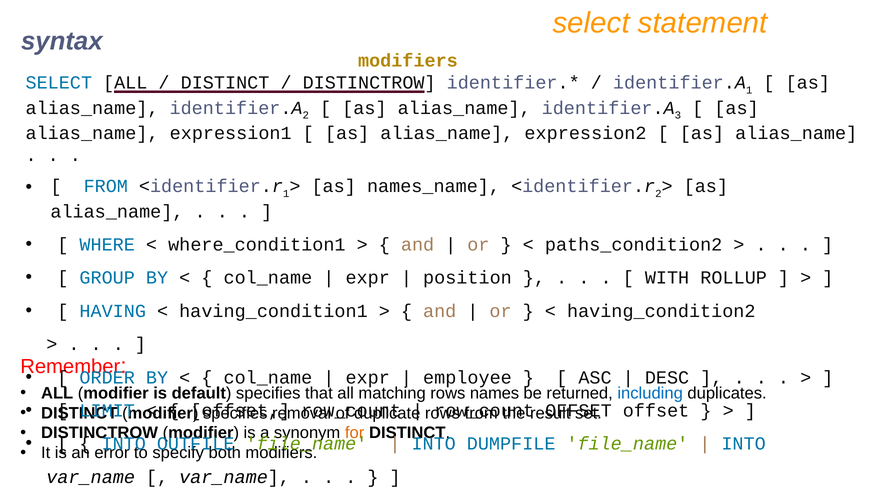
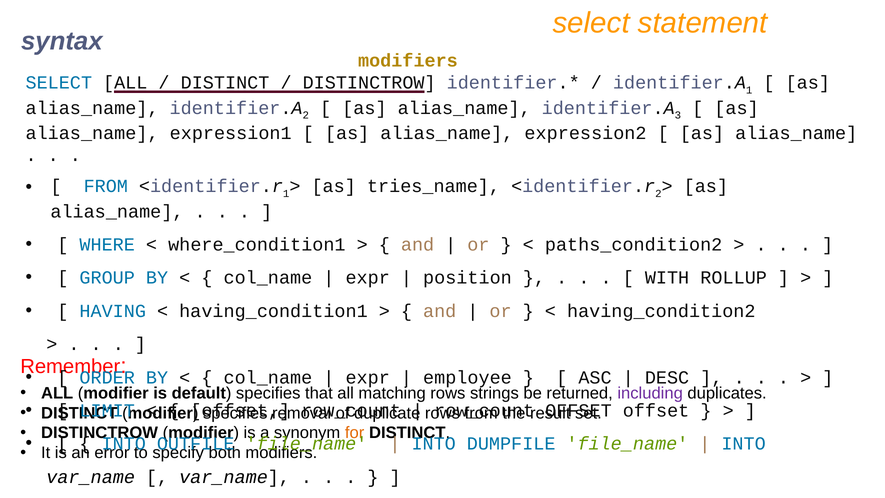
names_name: names_name -> tries_name (434, 186)
names: names -> strings (494, 393)
including colour: blue -> purple (650, 393)
